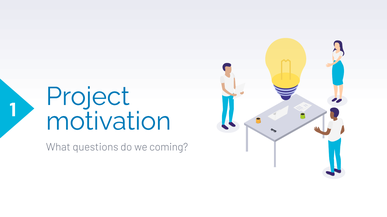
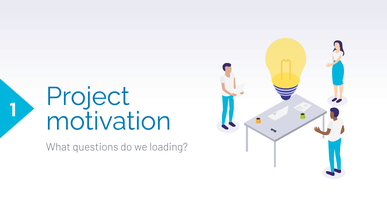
coming: coming -> loading (169, 148)
